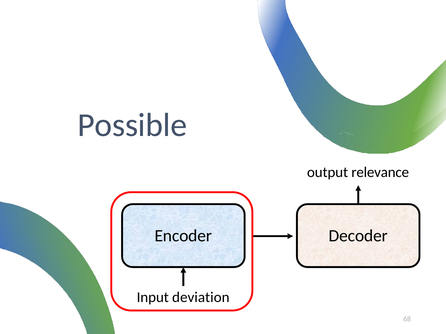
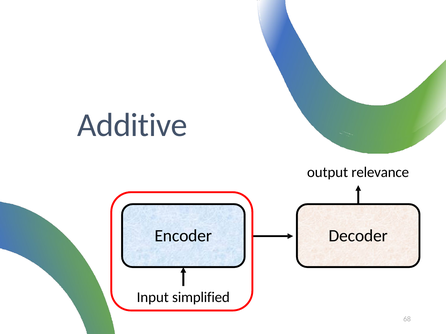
Possible: Possible -> Additive (132, 125)
deviation: deviation -> simplified (201, 298)
